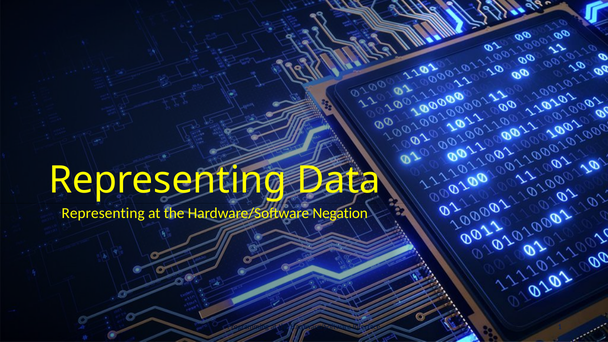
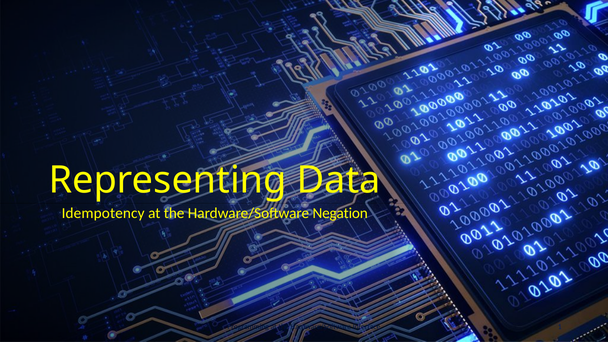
Representing: Representing -> Idempotency (103, 213)
